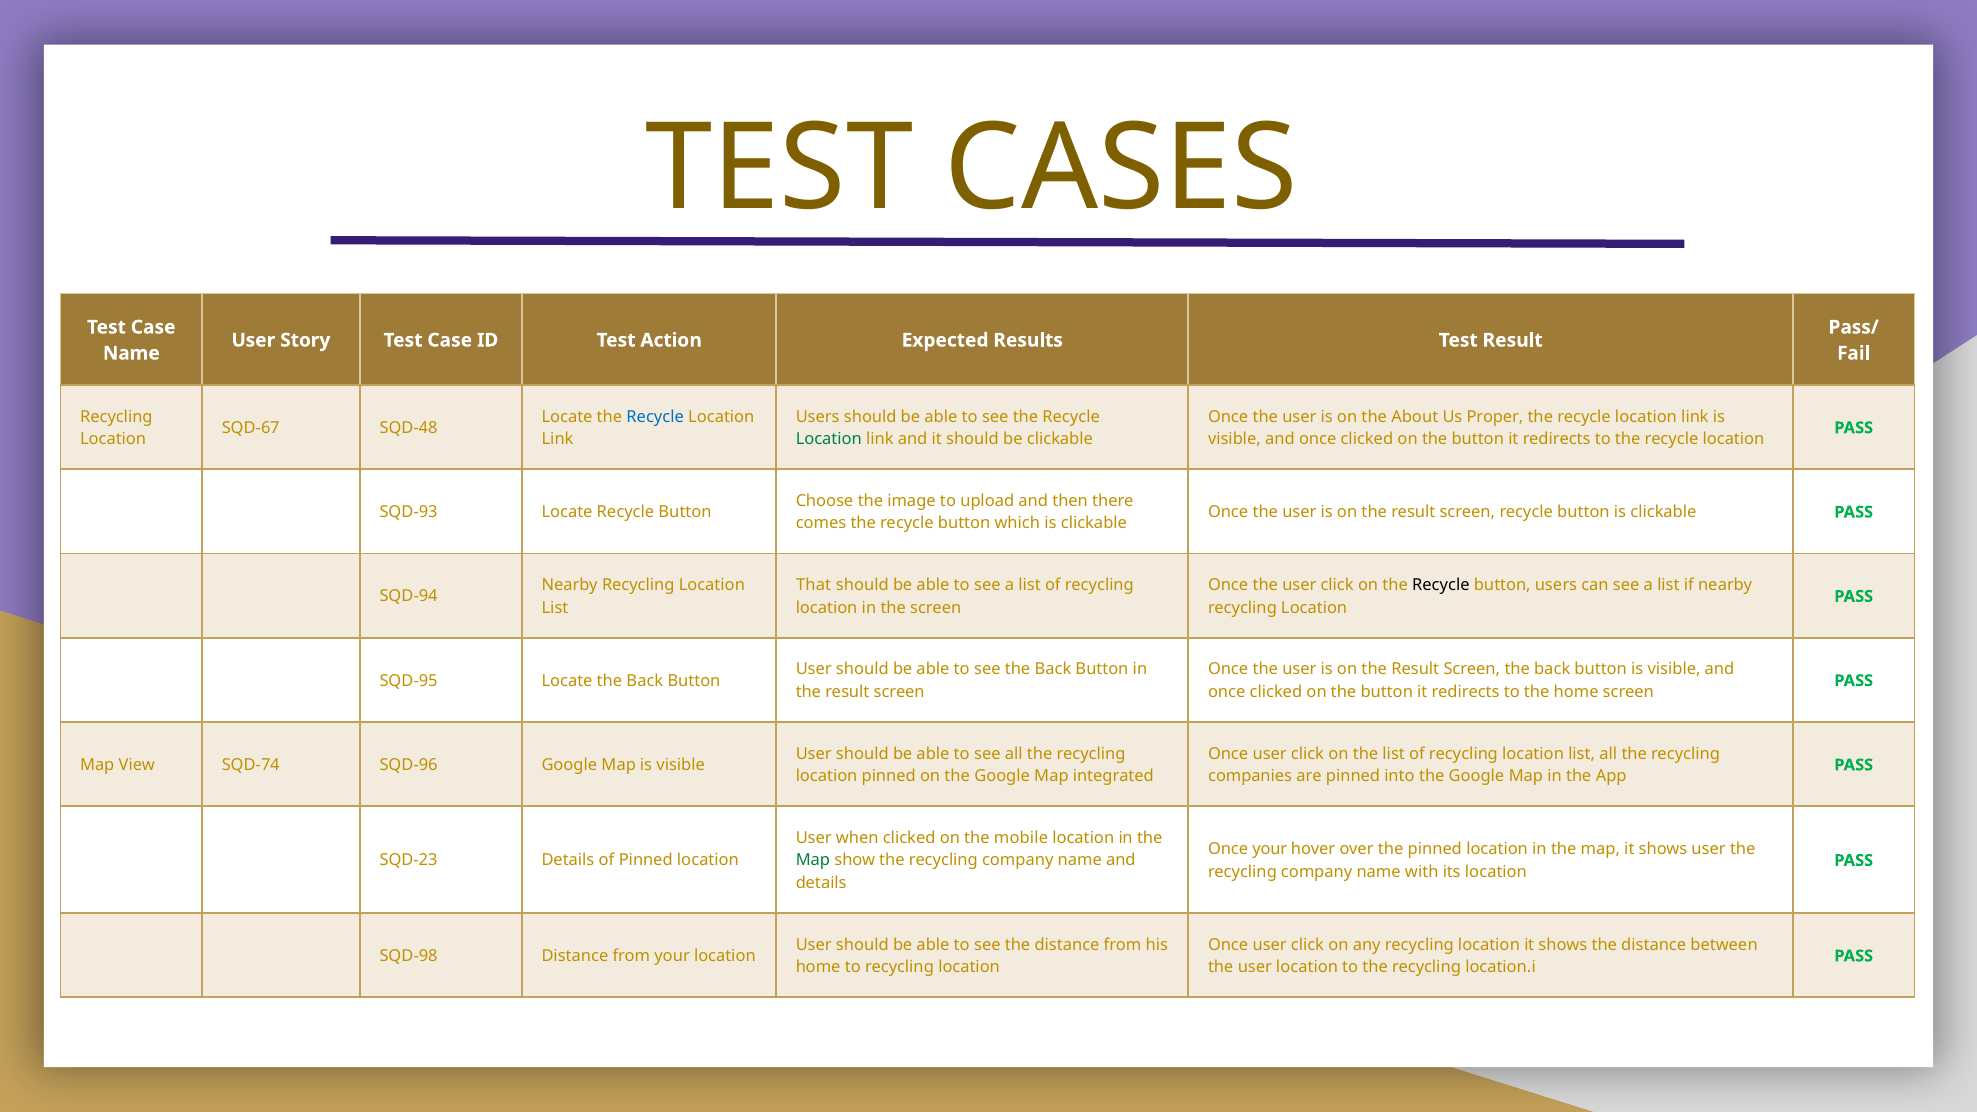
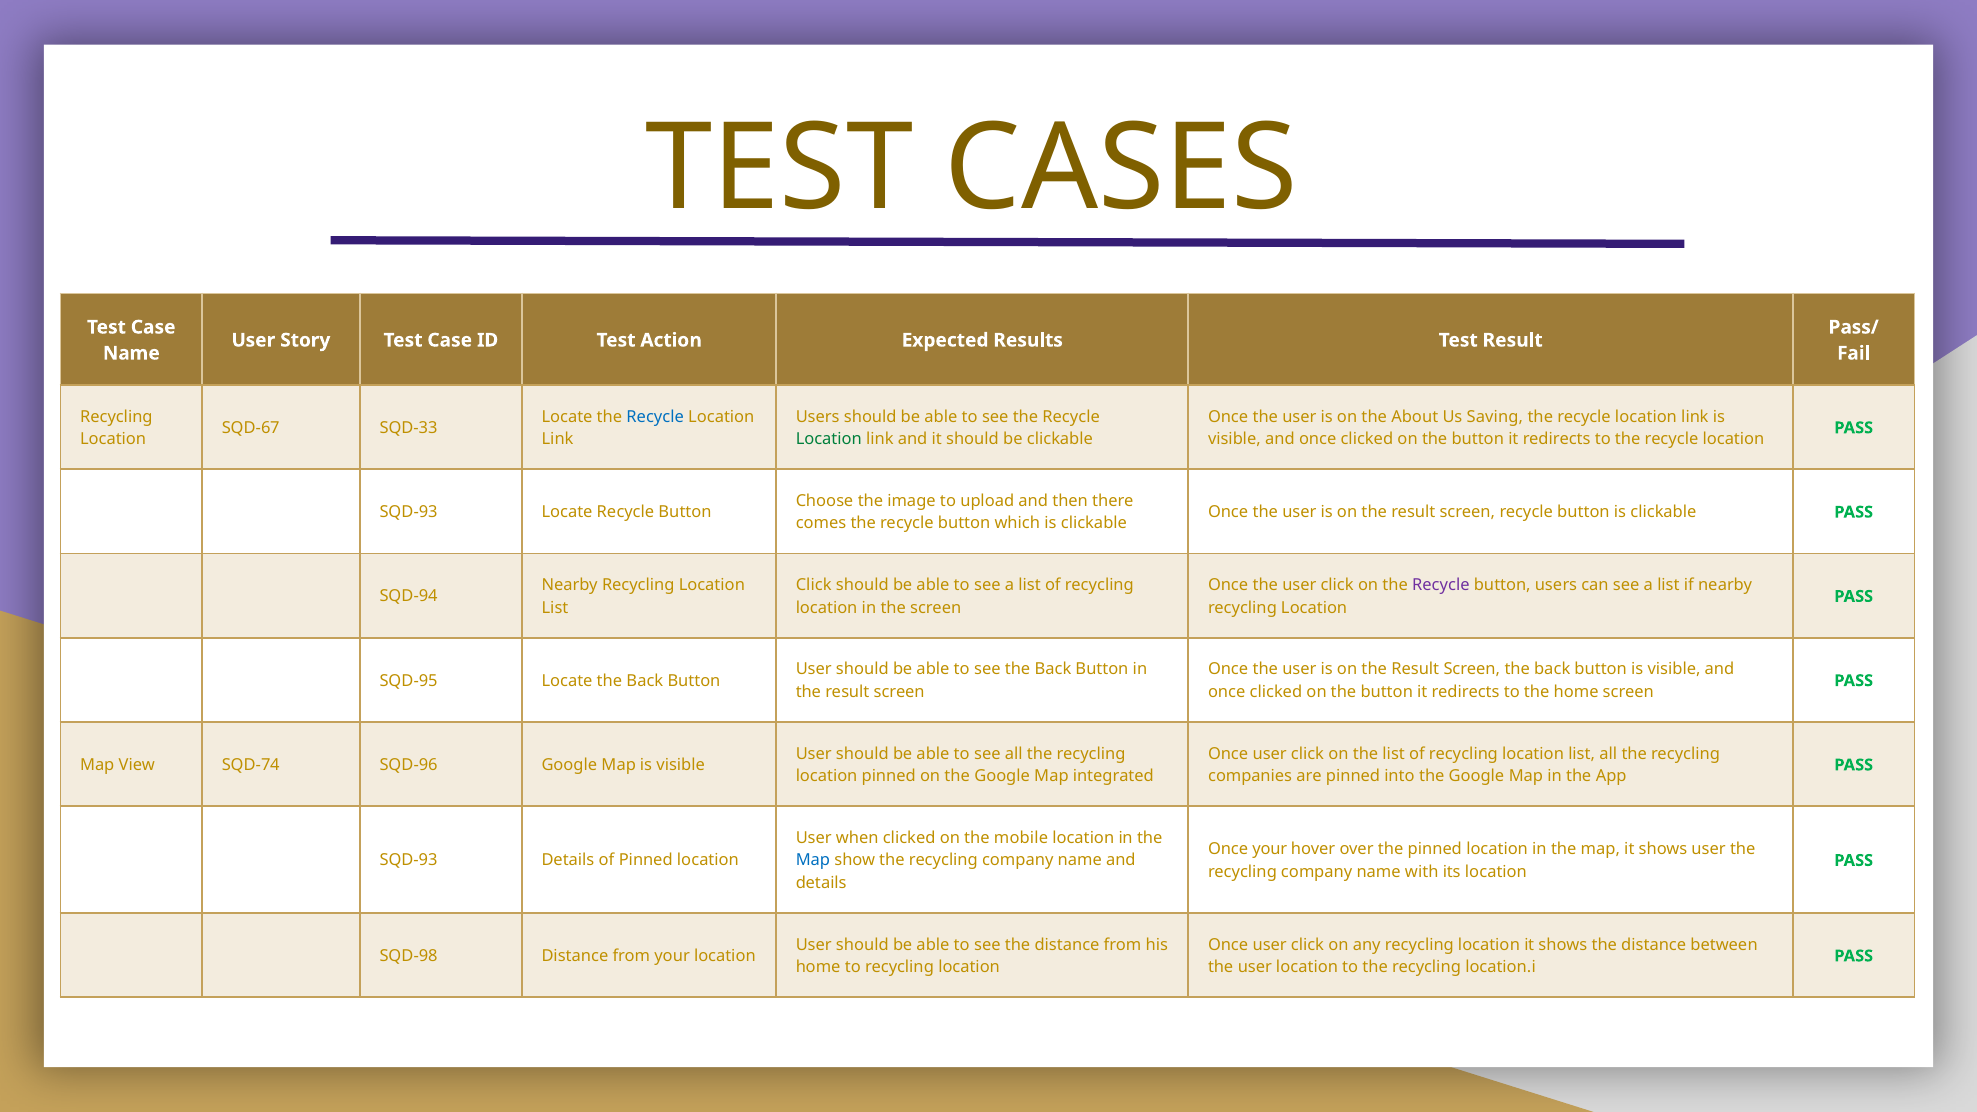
Proper: Proper -> Saving (1495, 417)
SQD-48: SQD-48 -> SQD-33 (409, 428)
That: That -> Click (814, 585)
Recycle colour: black -> purple (1441, 585)
SQD-23: SQD-23 -> SQD-93 (409, 861)
Map colour: green -> blue (813, 861)
